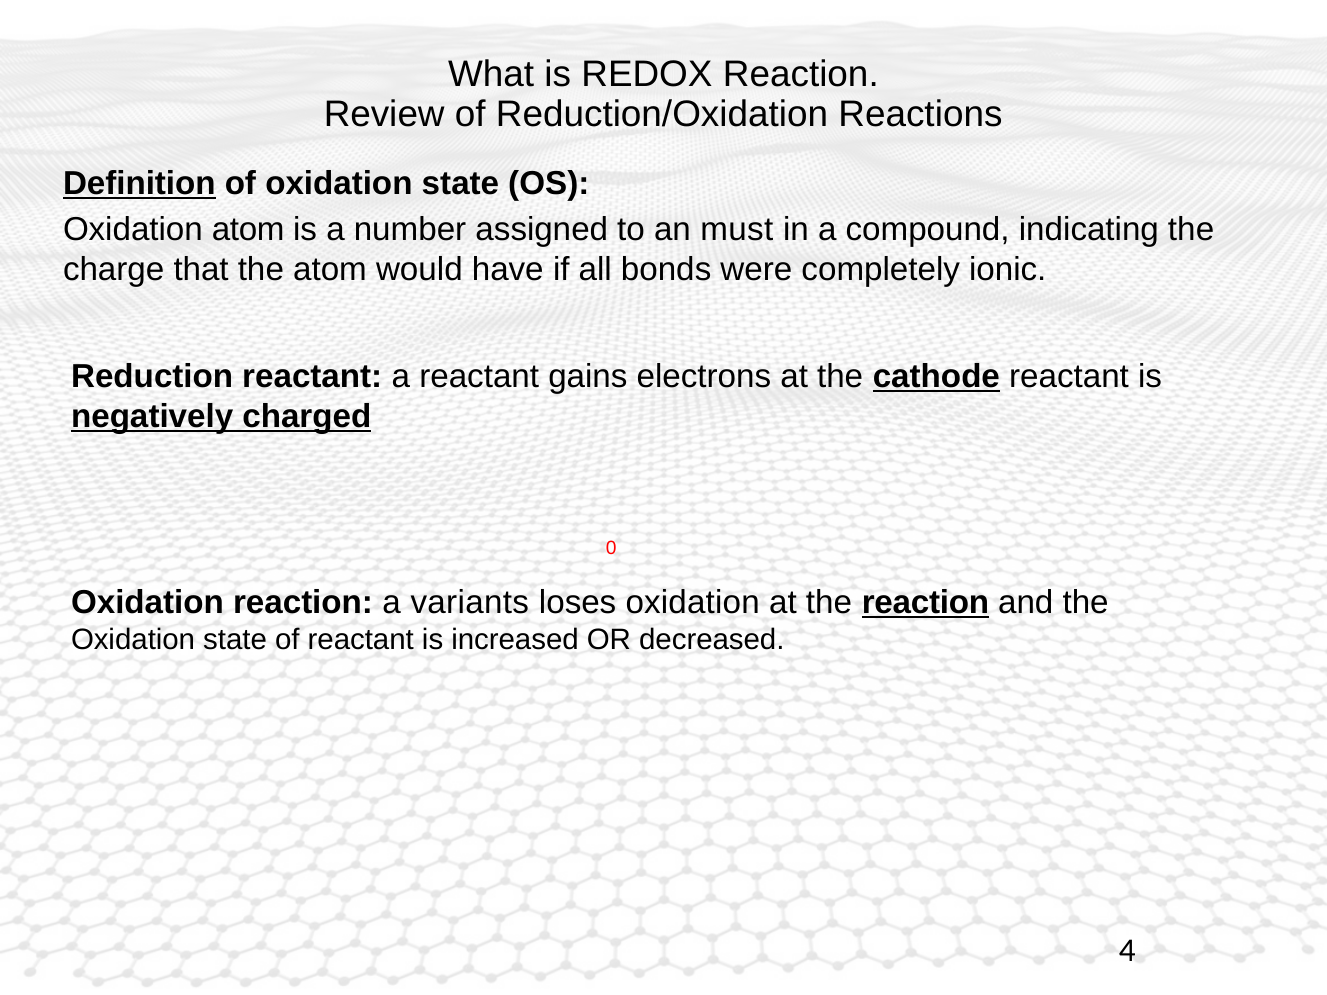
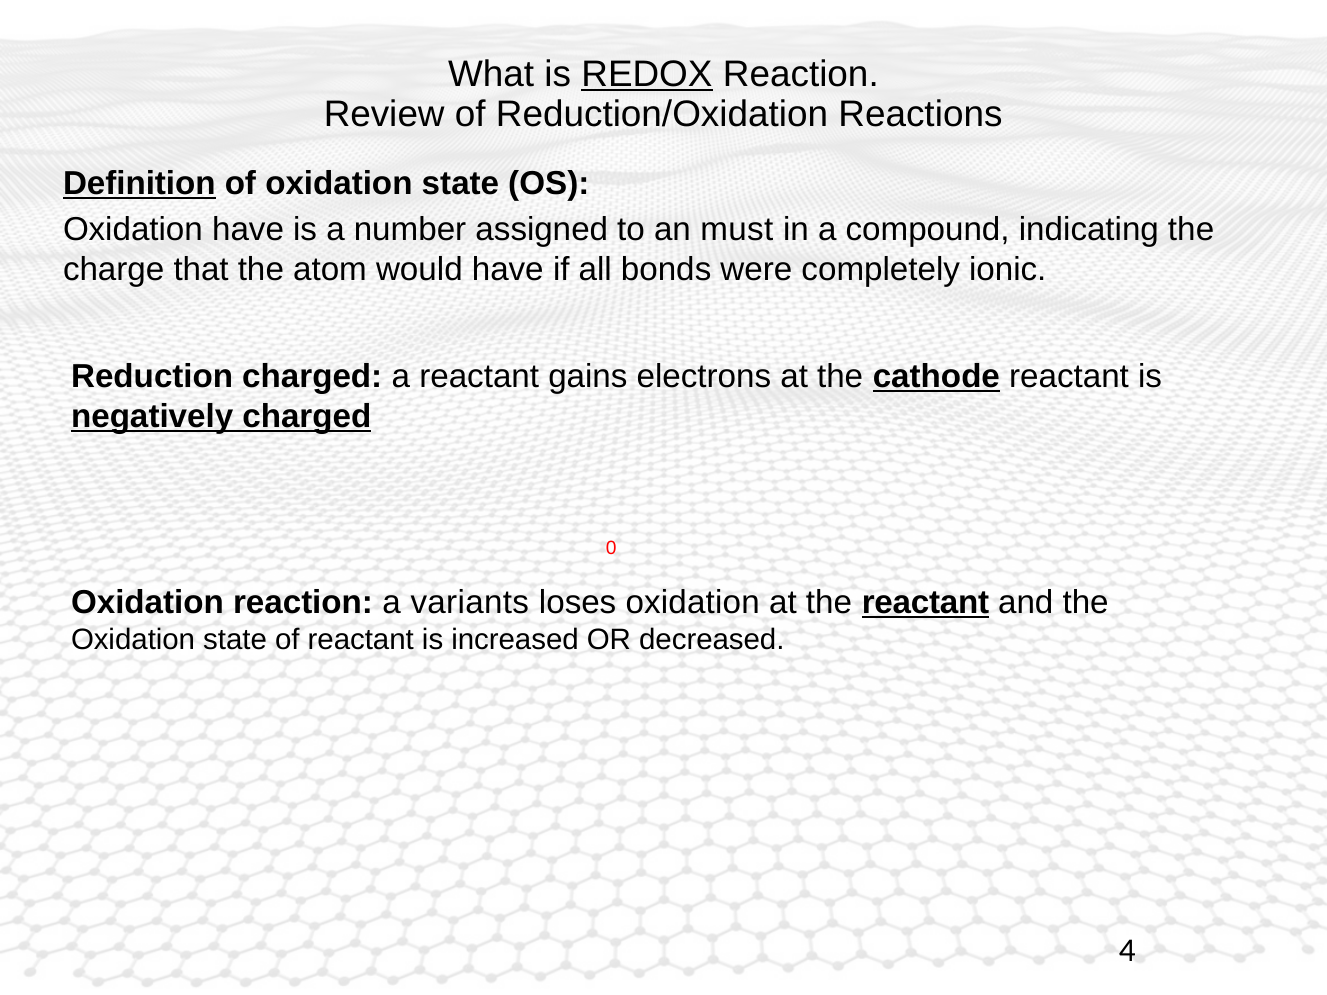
REDOX underline: none -> present (647, 74)
Oxidation atom: atom -> have (248, 230)
Reduction reactant: reactant -> charged (312, 377)
the reaction: reaction -> reactant (925, 602)
